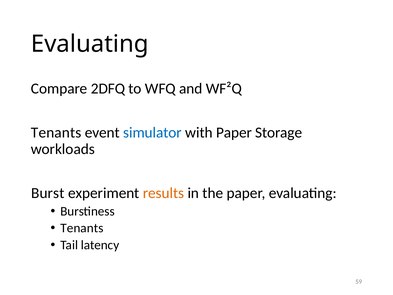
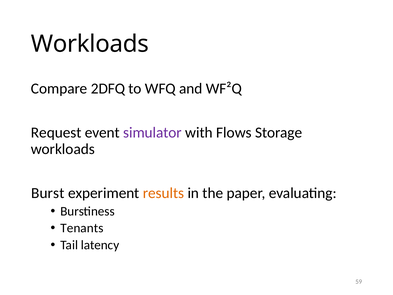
Evaluating: Evaluating -> Workloads (90, 44)
Tenants: Tenants -> Request (56, 133)
simulator colour: blue -> purple (152, 133)
with Paper: Paper -> Flows (234, 133)
